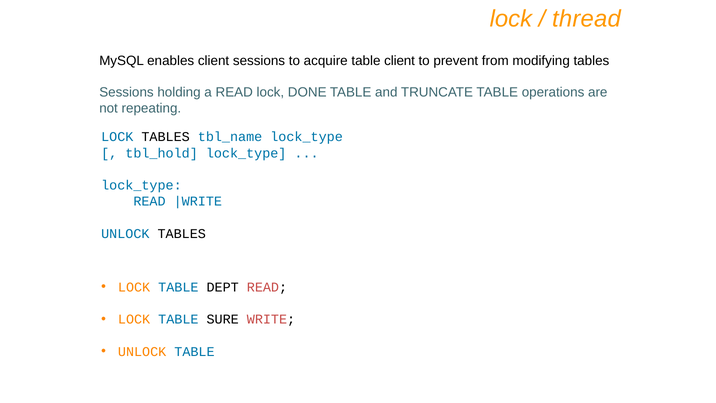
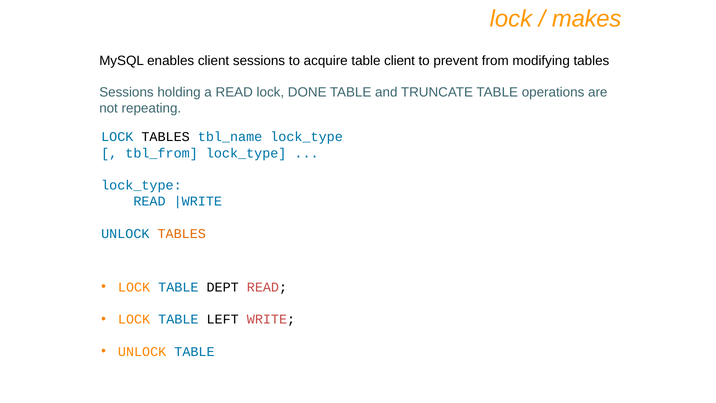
thread: thread -> makes (587, 19)
tbl_hold: tbl_hold -> tbl_from (162, 153)
TABLES colour: black -> orange (182, 234)
SURE: SURE -> LEFT (223, 319)
